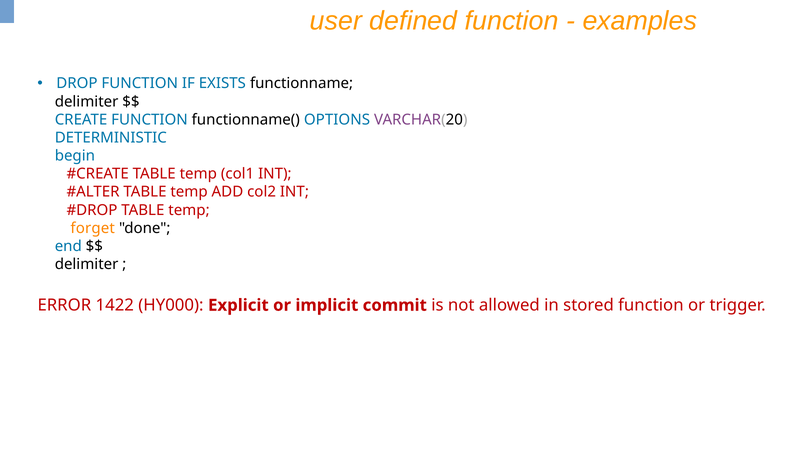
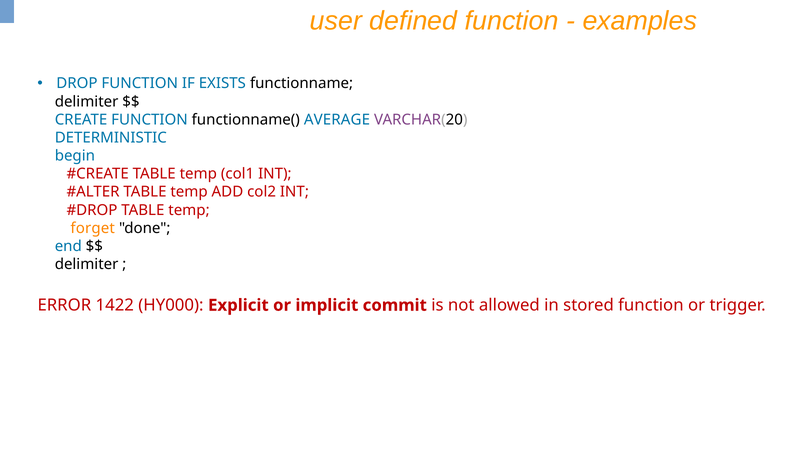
OPTIONS: OPTIONS -> AVERAGE (337, 120)
